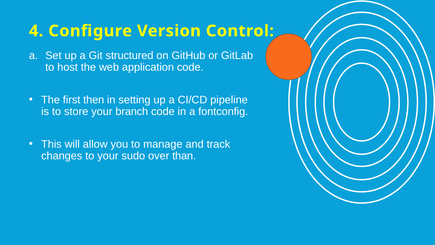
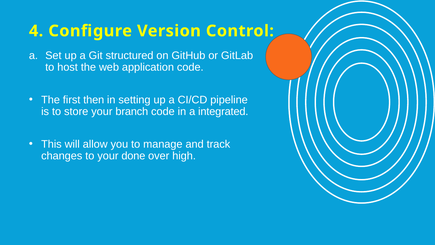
fontconfig: fontconfig -> integrated (223, 111)
sudo: sudo -> done (133, 156)
than: than -> high (184, 156)
